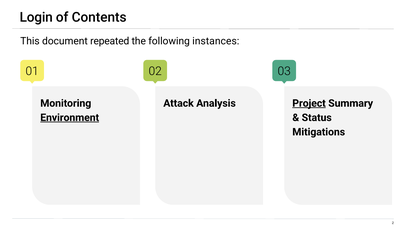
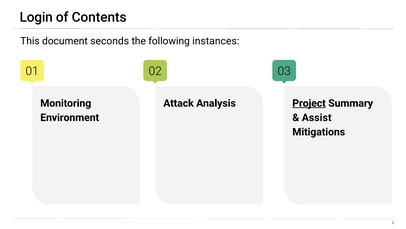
repeated: repeated -> seconds (110, 41)
Environment underline: present -> none (70, 117)
Status: Status -> Assist (317, 117)
